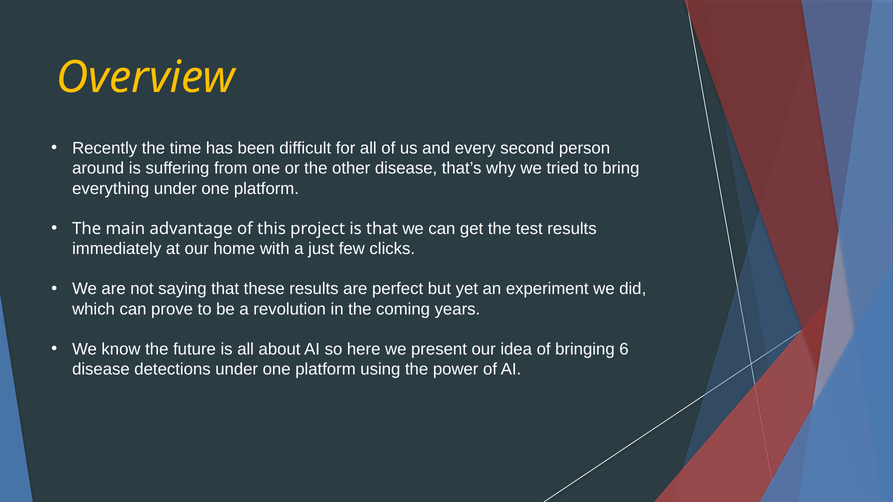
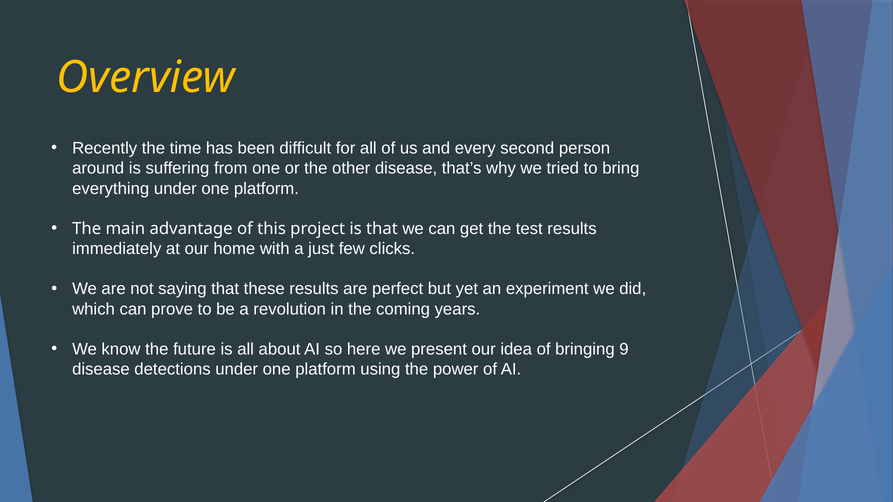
6: 6 -> 9 (624, 349)
